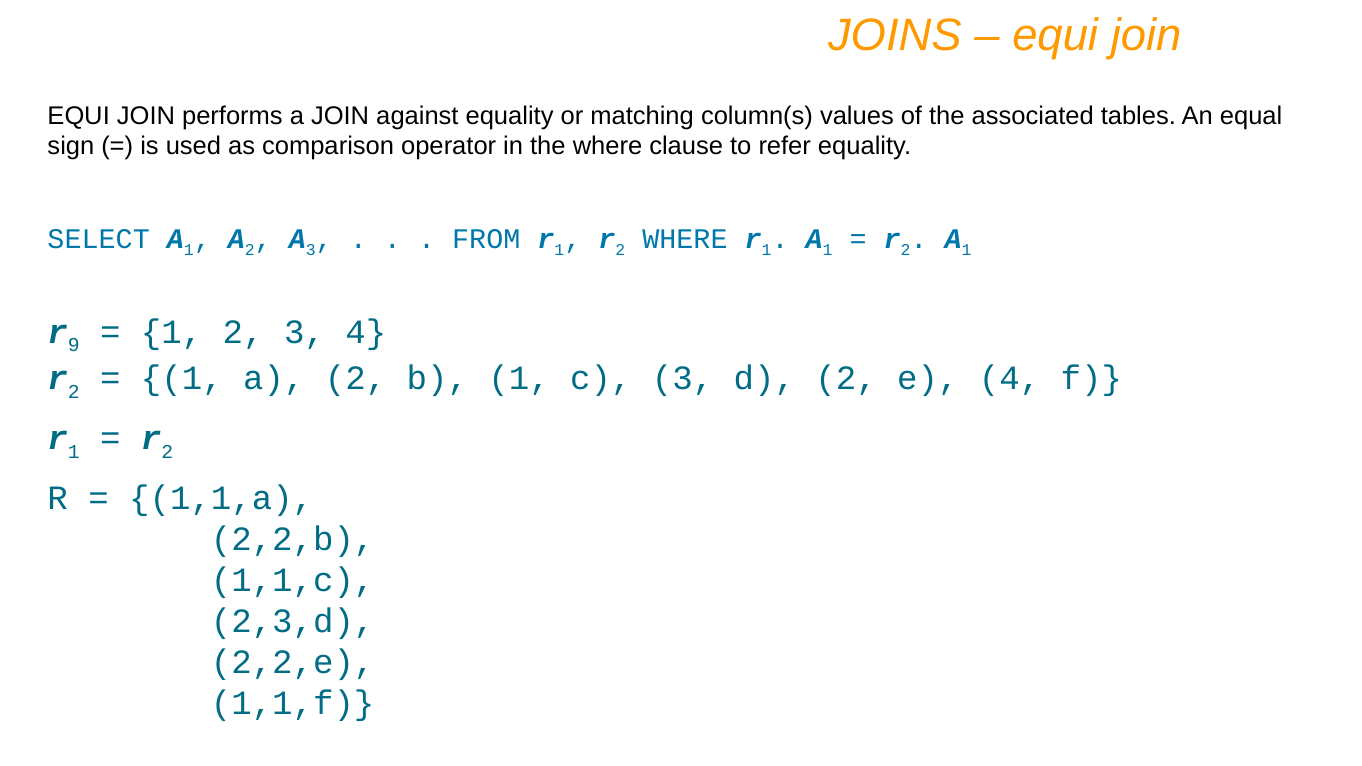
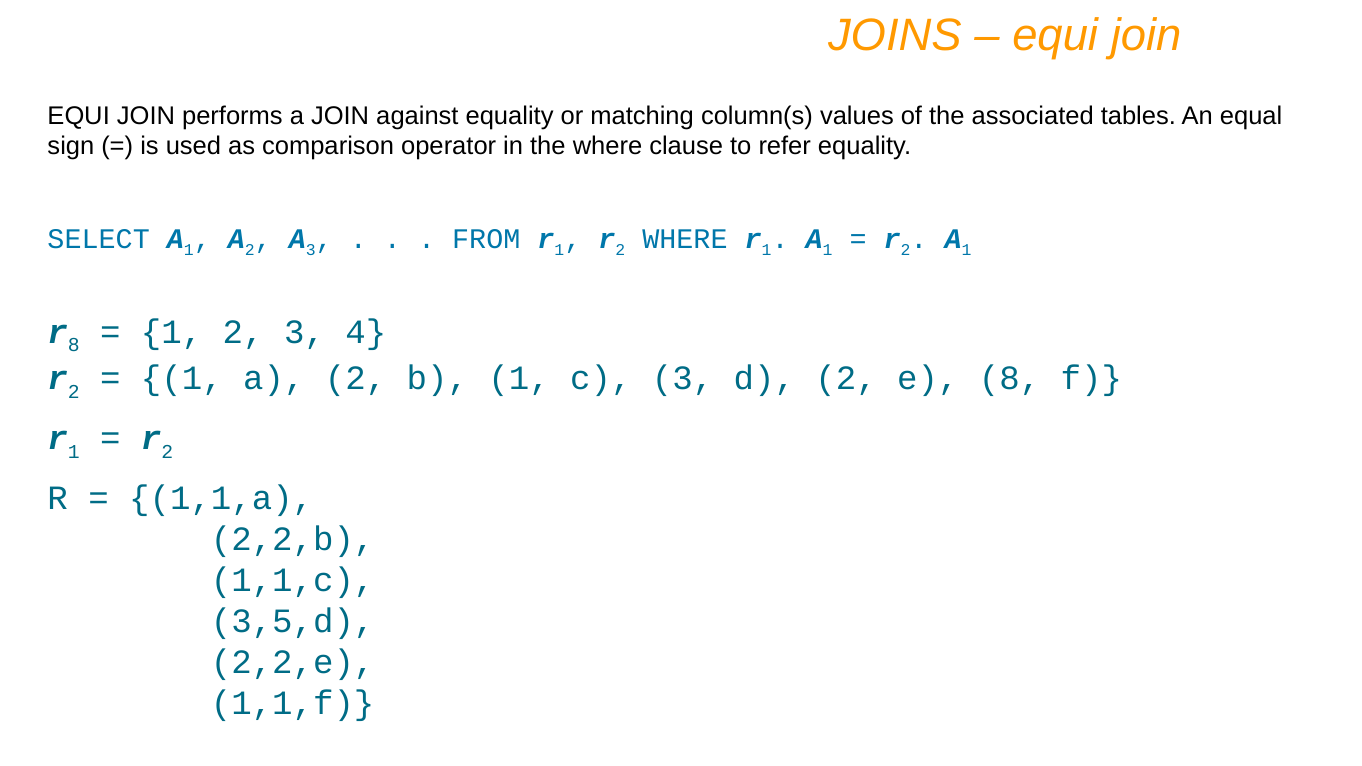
r 9: 9 -> 8 (74, 345)
e 4: 4 -> 8 (1010, 378)
2,3,d: 2,3,d -> 3,5,d (293, 621)
